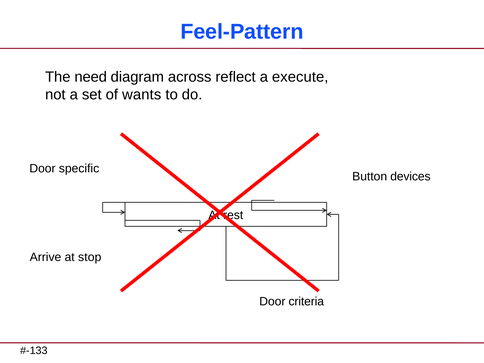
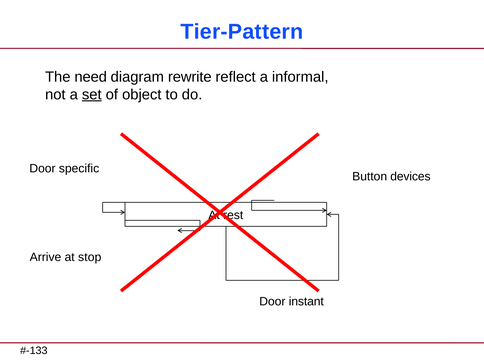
Feel-Pattern: Feel-Pattern -> Tier-Pattern (242, 32)
across: across -> rewrite (190, 77)
execute: execute -> informal (300, 77)
set underline: none -> present (92, 95)
wants: wants -> object (142, 95)
criteria: criteria -> instant (306, 301)
